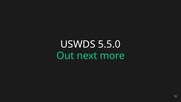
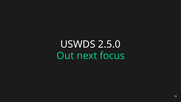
5.5.0: 5.5.0 -> 2.5.0 (109, 44)
more: more -> focus (112, 56)
